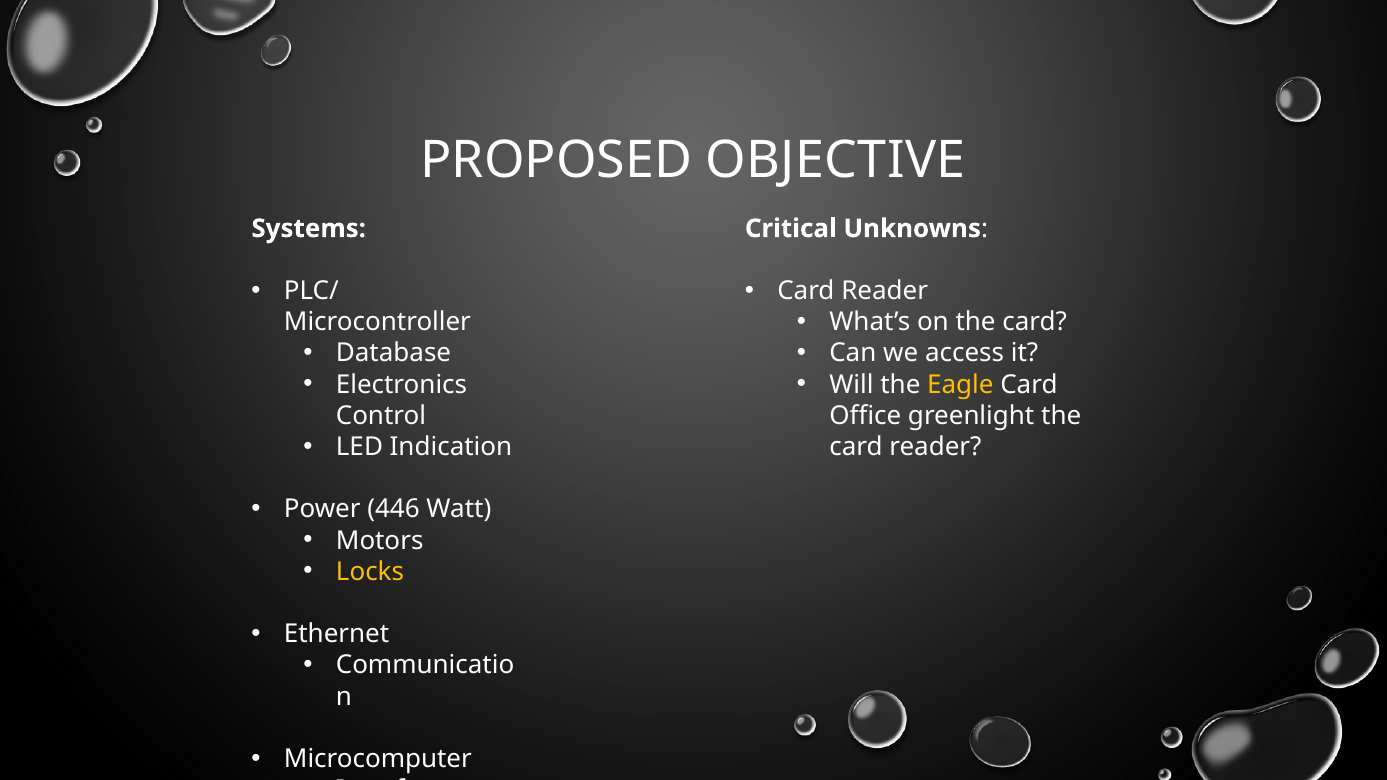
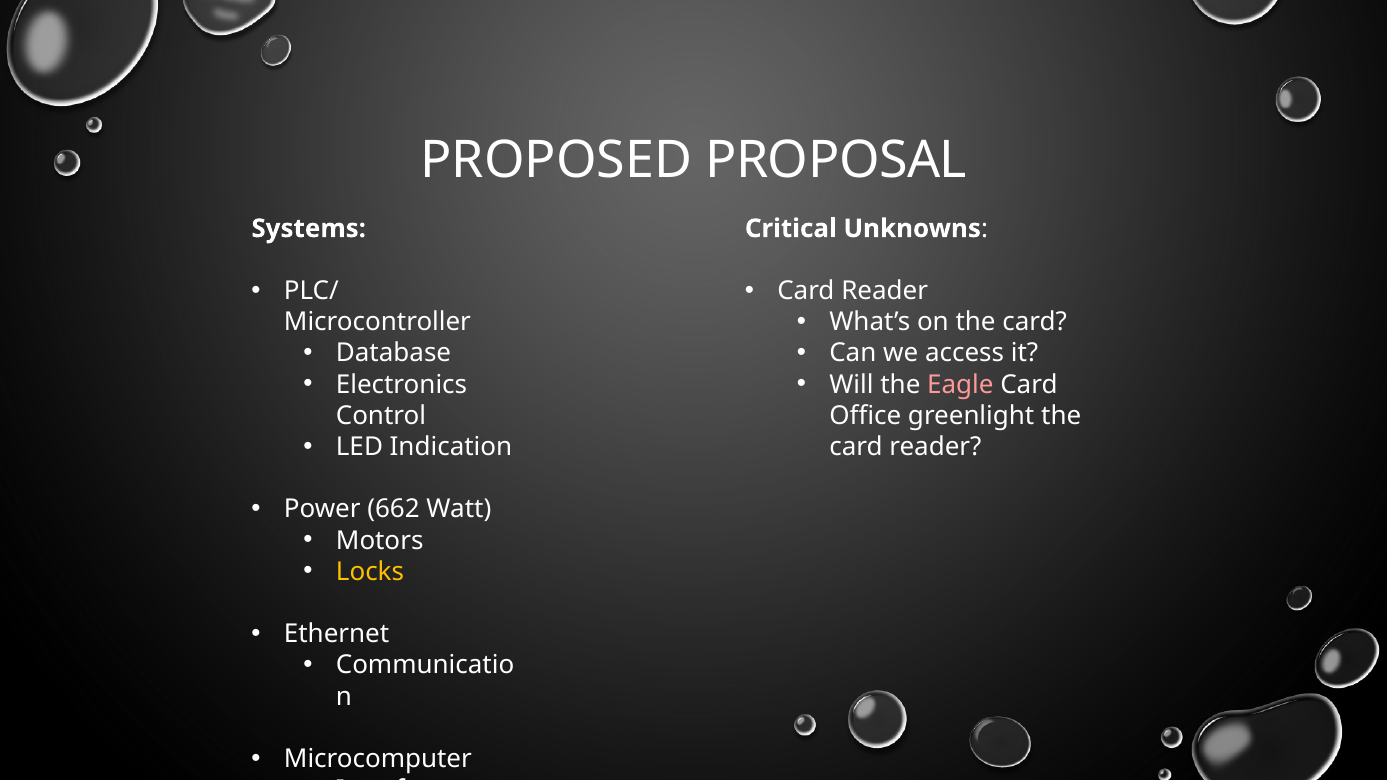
OBJECTIVE: OBJECTIVE -> PROPOSAL (836, 161)
Eagle colour: yellow -> pink (960, 385)
446: 446 -> 662 (393, 509)
